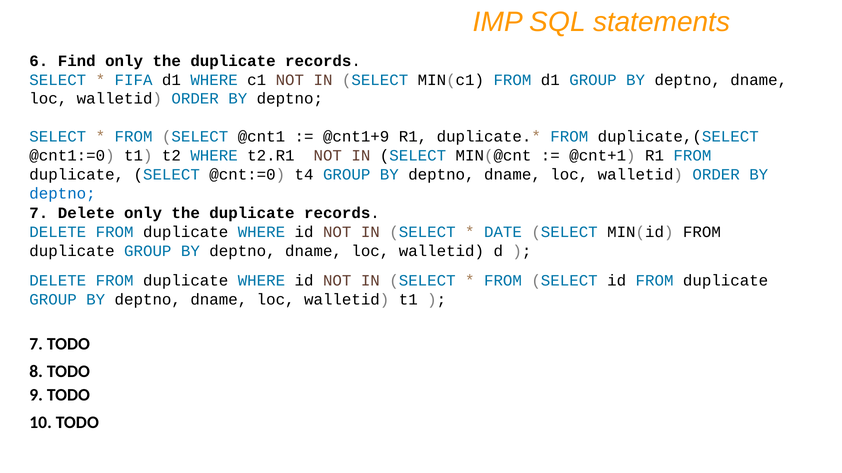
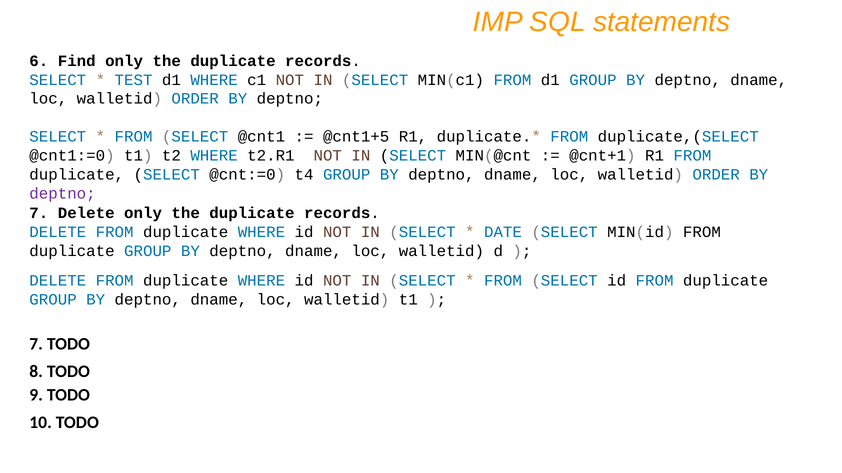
FIFA: FIFA -> TEST (134, 80)
@cnt1+9: @cnt1+9 -> @cnt1+5 (356, 137)
deptno colour: blue -> purple (63, 194)
